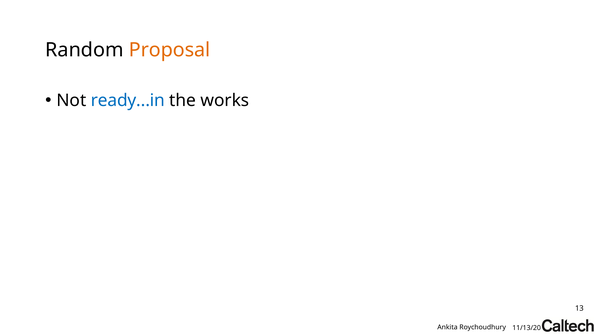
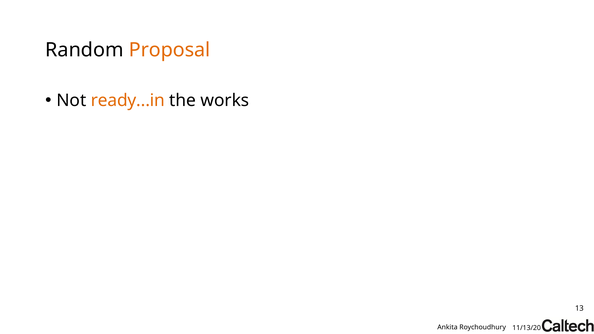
ready...in colour: blue -> orange (128, 100)
